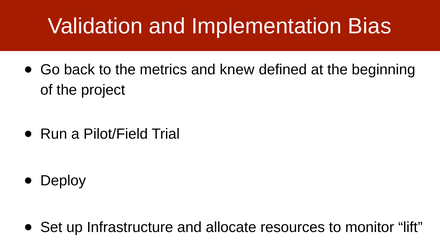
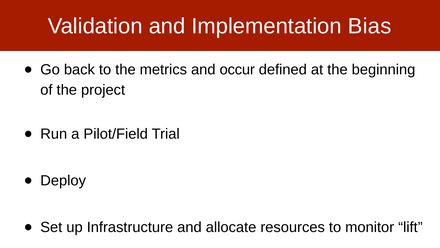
knew: knew -> occur (237, 70)
